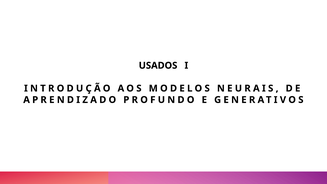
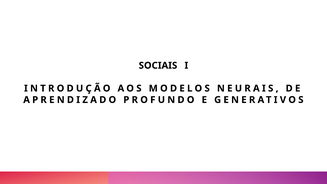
USADOS: USADOS -> SOCIAIS (158, 66)
